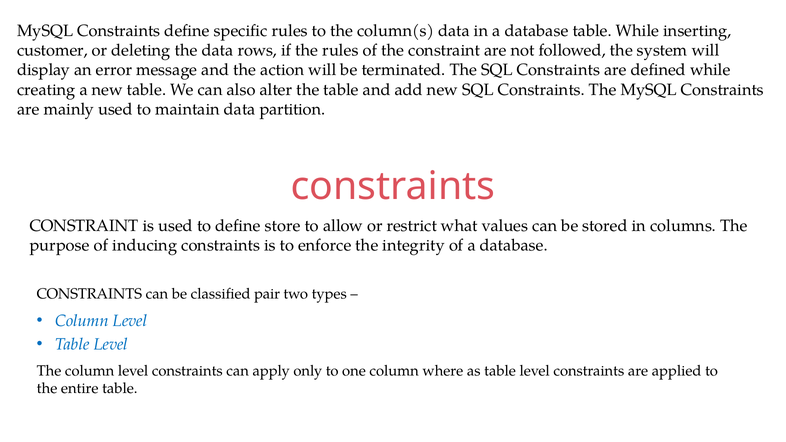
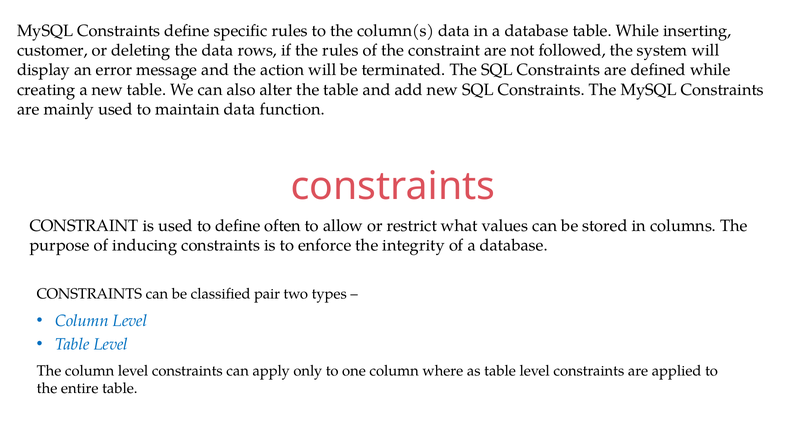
partition: partition -> function (292, 109)
store: store -> often (283, 226)
